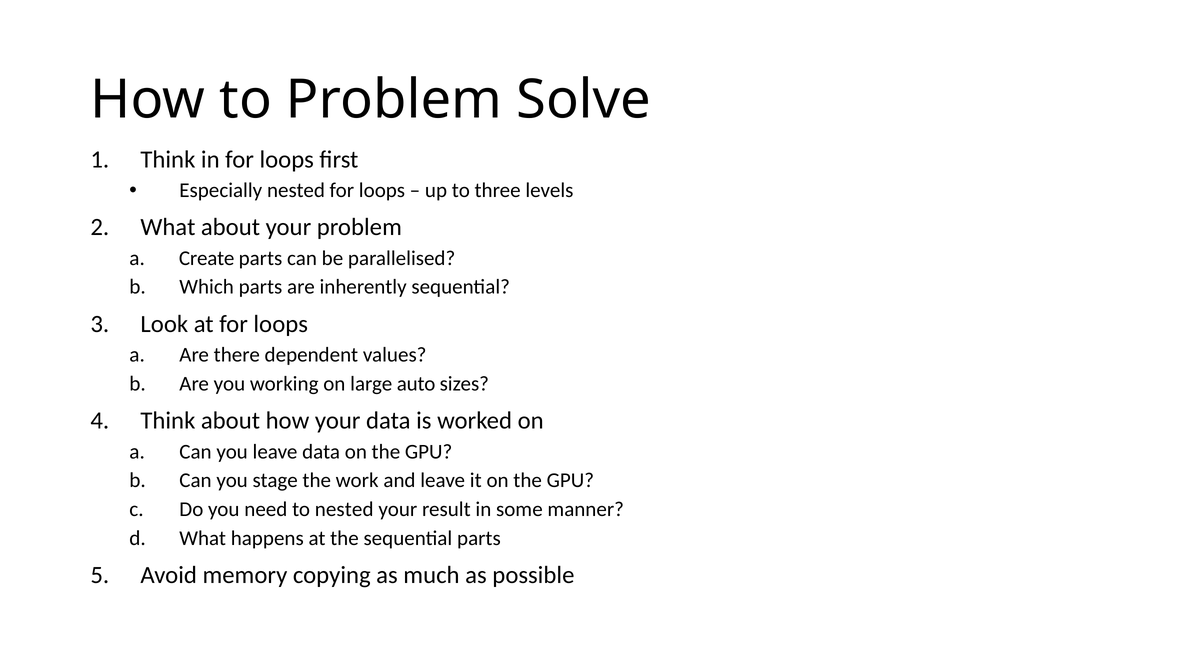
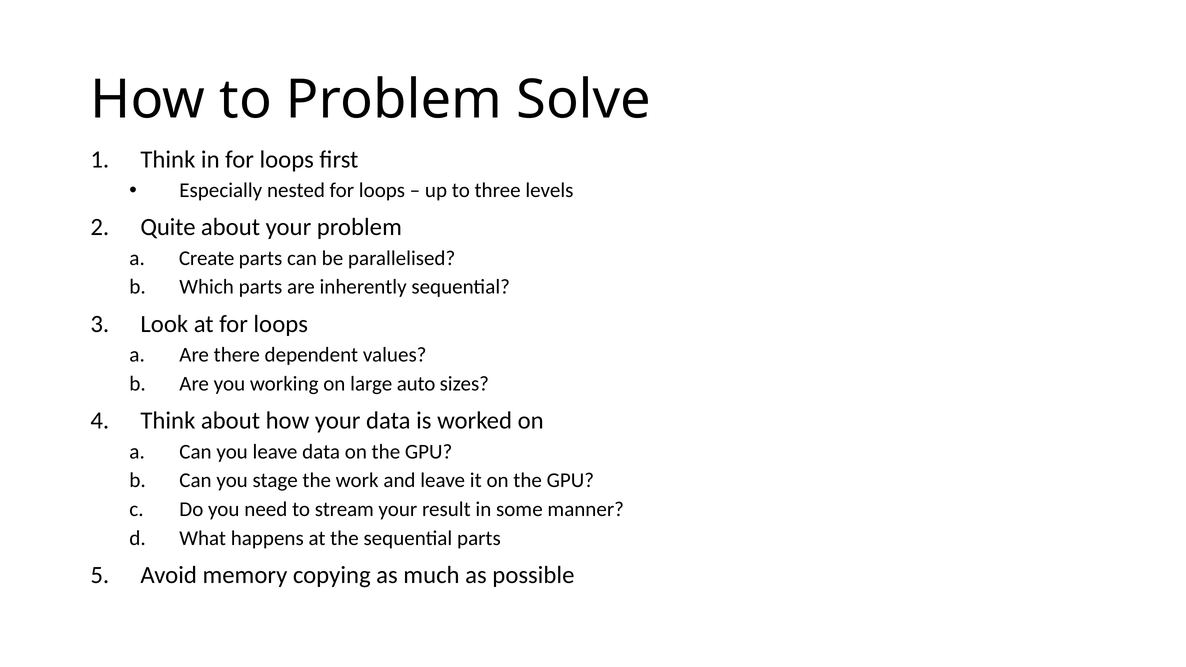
What: What -> Quite (168, 227)
to nested: nested -> stream (344, 509)
